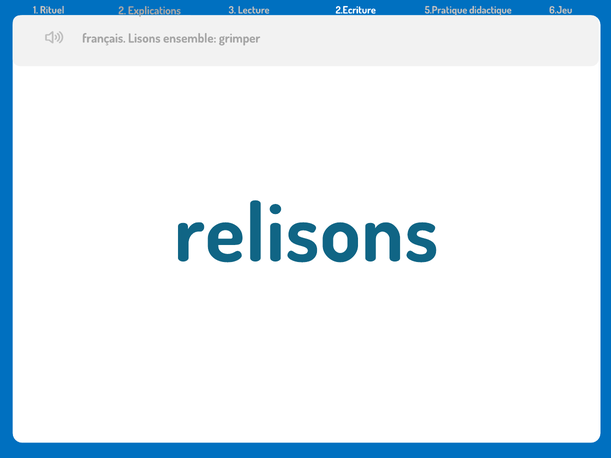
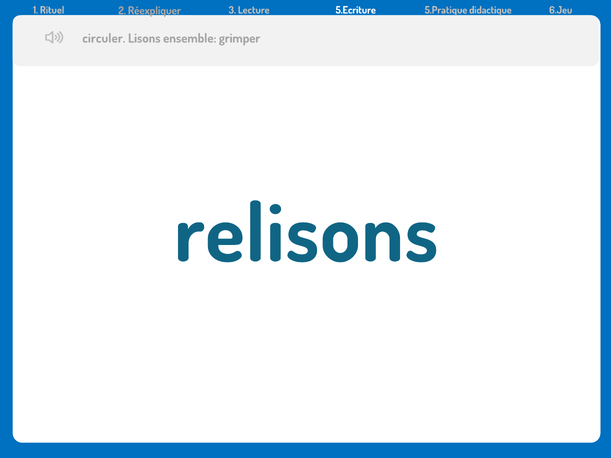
Explications: Explications -> Réexpliquer (154, 11)
2.Ecriture: 2.Ecriture -> 5.Ecriture (356, 10)
français: français -> circuler (104, 38)
